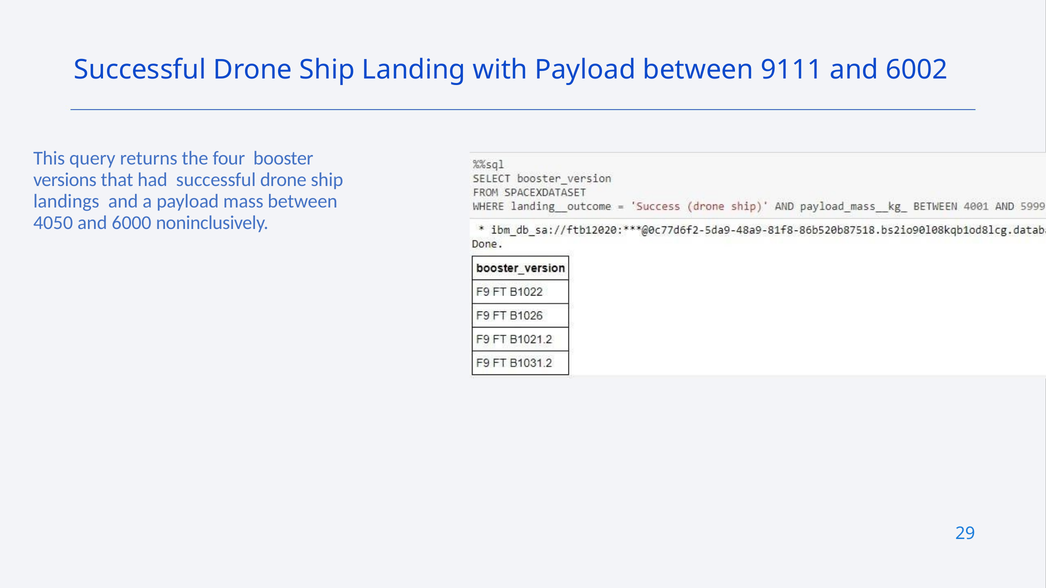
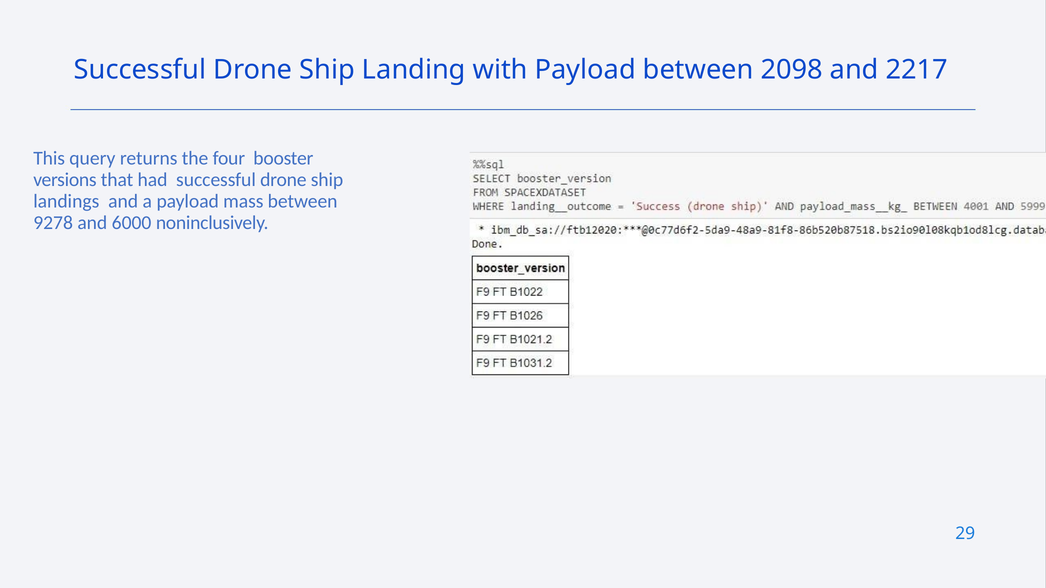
9111: 9111 -> 2098 (792, 70)
6002: 6002 -> 2217 (917, 70)
4050: 4050 -> 9278 (53, 223)
